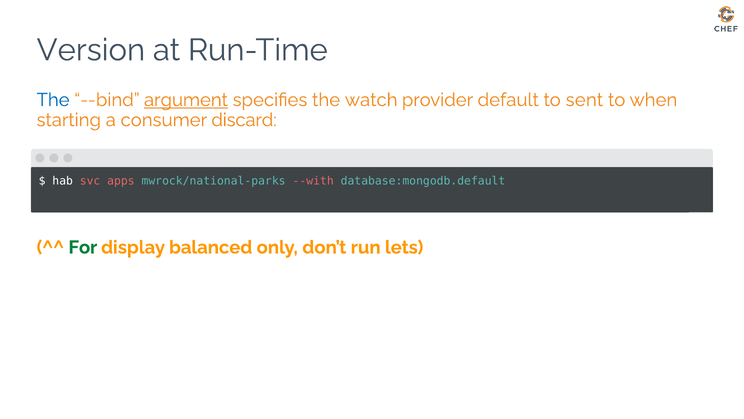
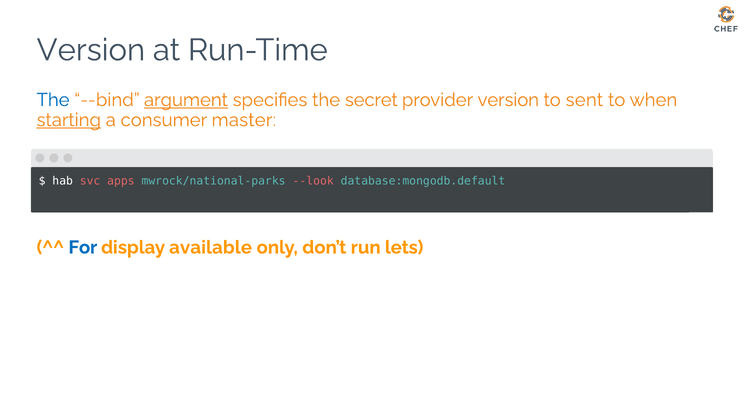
watch: watch -> secret (371, 100)
provider default: default -> version (508, 100)
starting underline: none -> present (69, 120)
discard: discard -> master (244, 120)
--with: --with -> --look (313, 181)
For colour: green -> blue (83, 247)
balanced: balanced -> available (211, 247)
